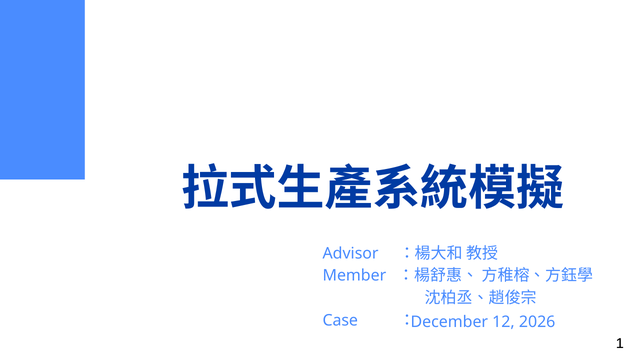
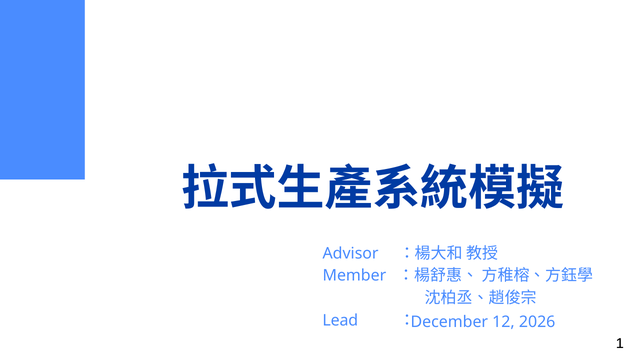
Case: Case -> Lead (340, 320)
